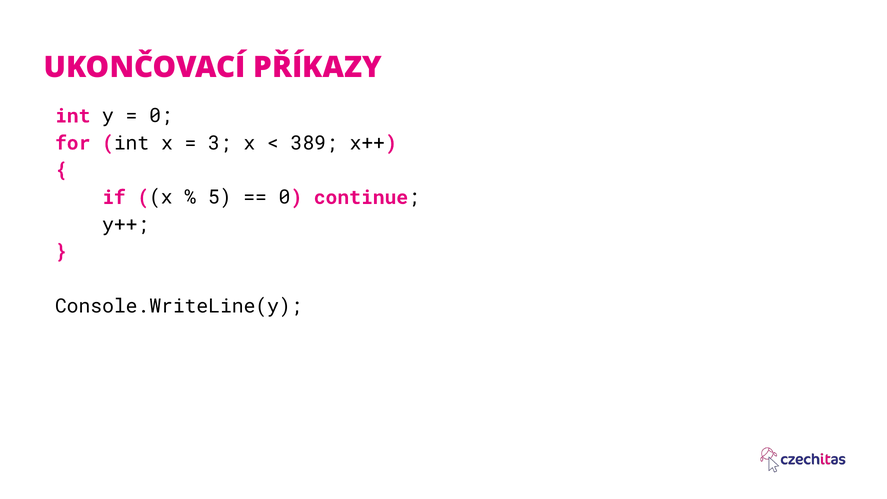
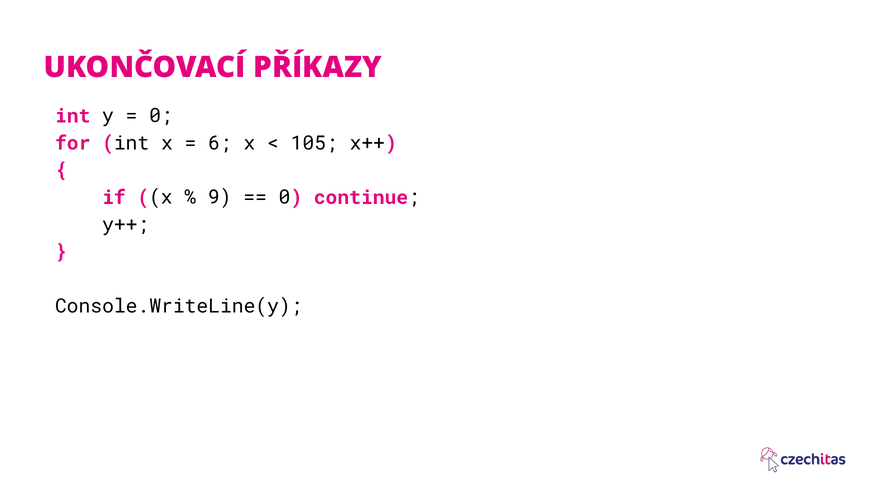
3: 3 -> 6 (220, 143)
389: 389 -> 105 (314, 143)
5: 5 -> 9 (220, 197)
